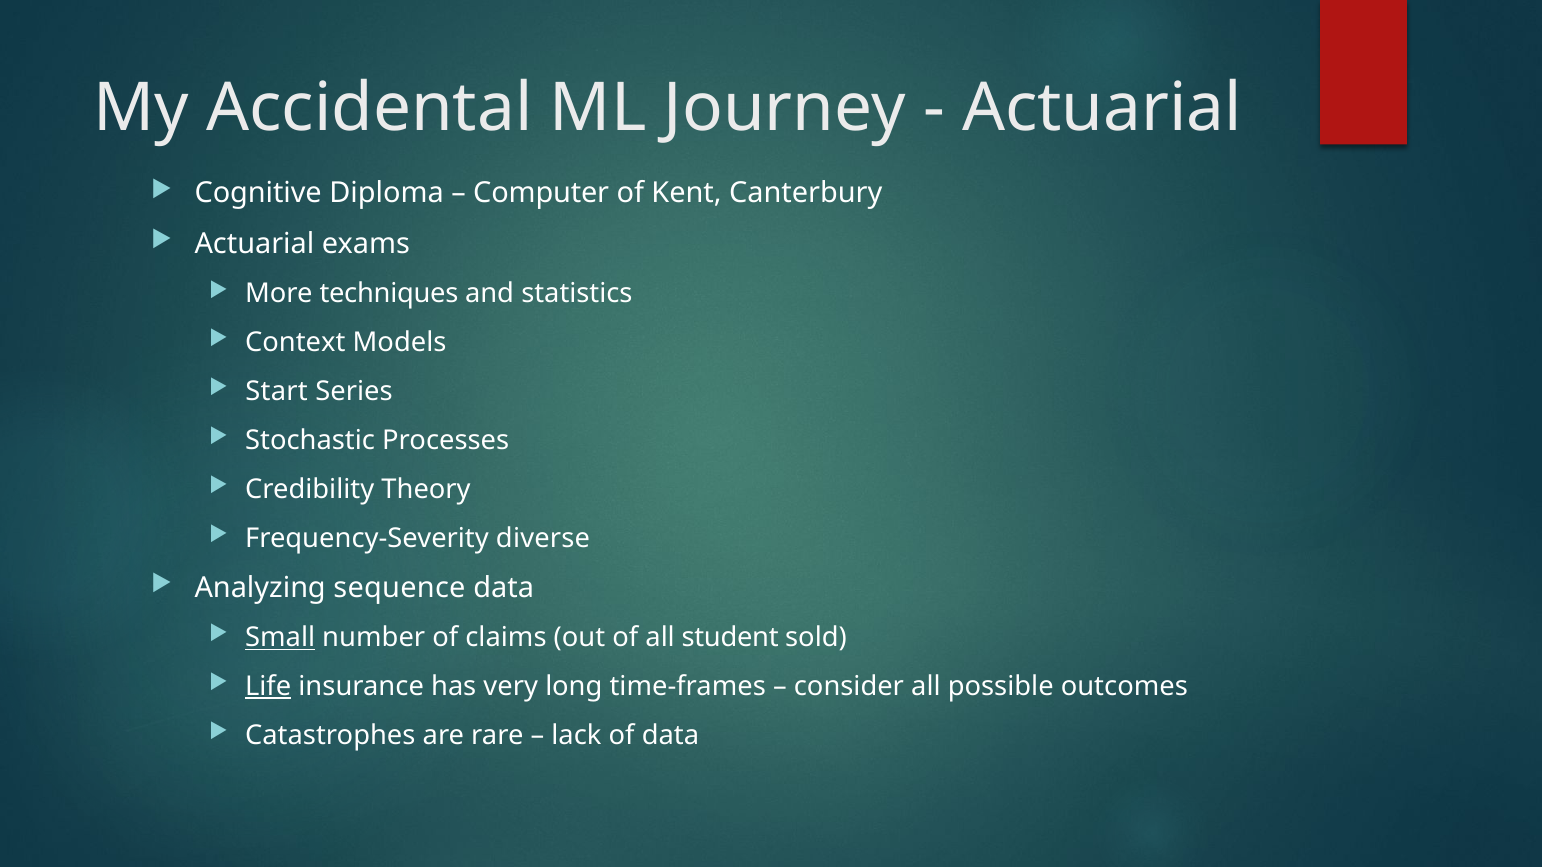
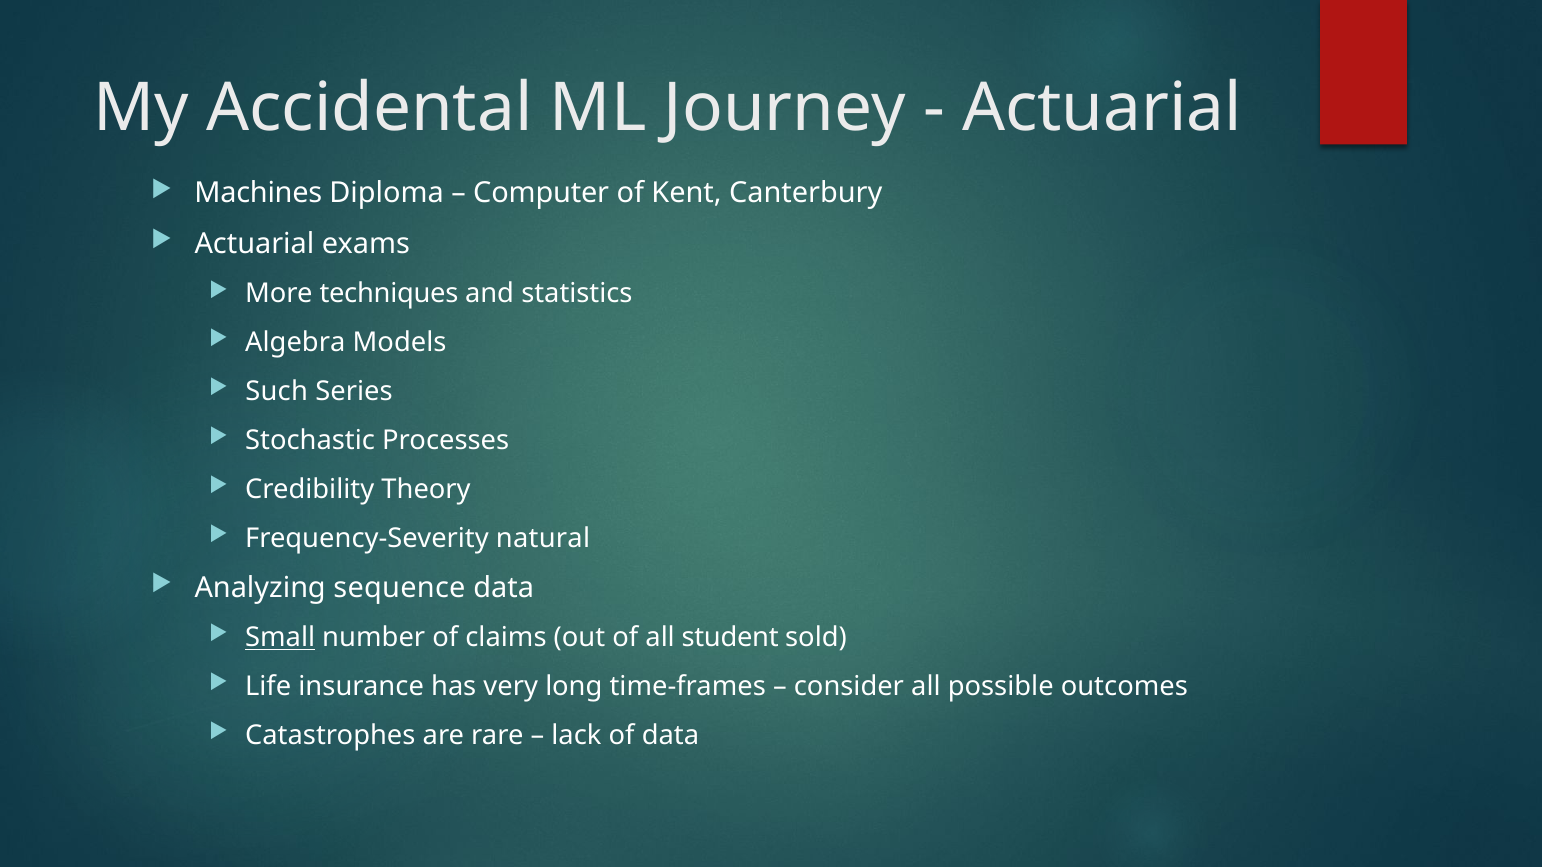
Cognitive: Cognitive -> Machines (258, 194)
Context: Context -> Algebra (295, 343)
Start: Start -> Such (277, 392)
diverse: diverse -> natural (543, 538)
Life underline: present -> none (268, 687)
